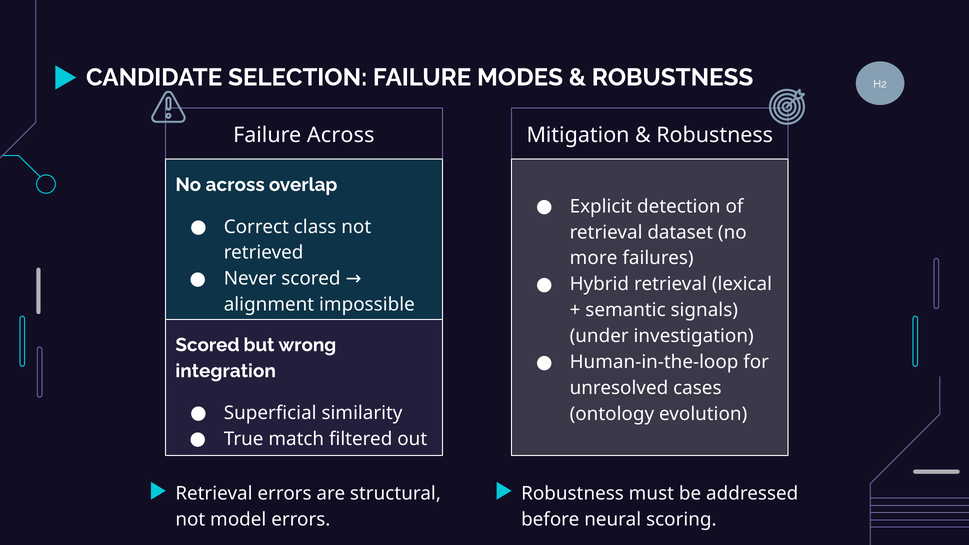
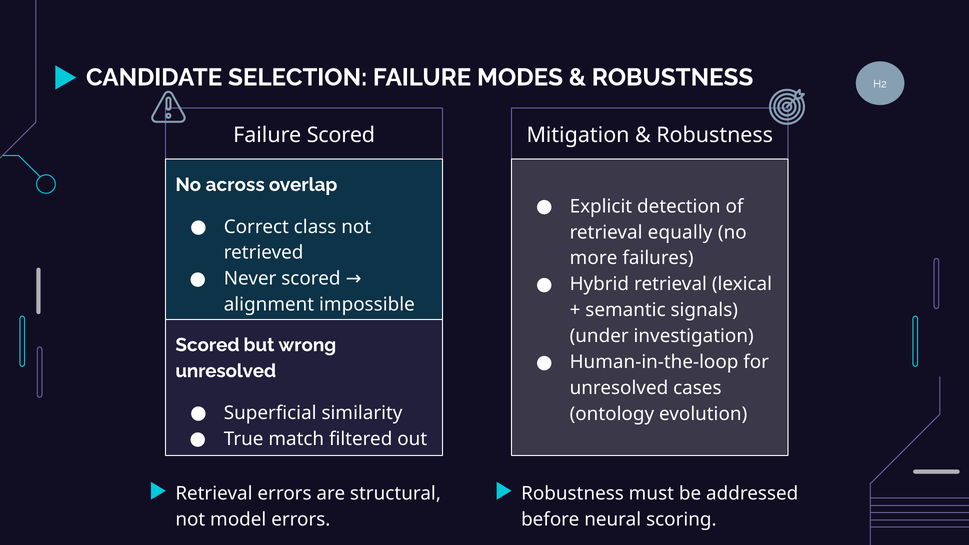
Failure Across: Across -> Scored (341, 135)
dataset: dataset -> equally (680, 232)
integration: integration -> unresolved (226, 371)
